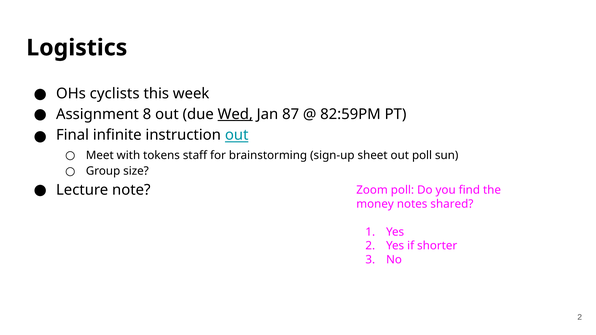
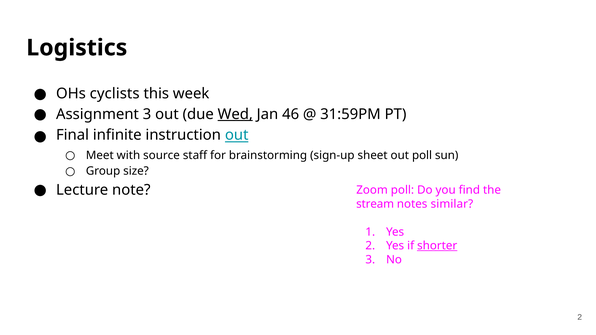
Assignment 8: 8 -> 3 (147, 114)
87: 87 -> 46 (291, 114)
82:59PM: 82:59PM -> 31:59PM (350, 114)
tokens: tokens -> source (162, 155)
money: money -> stream (375, 204)
shared: shared -> similar (452, 204)
shorter underline: none -> present (437, 246)
